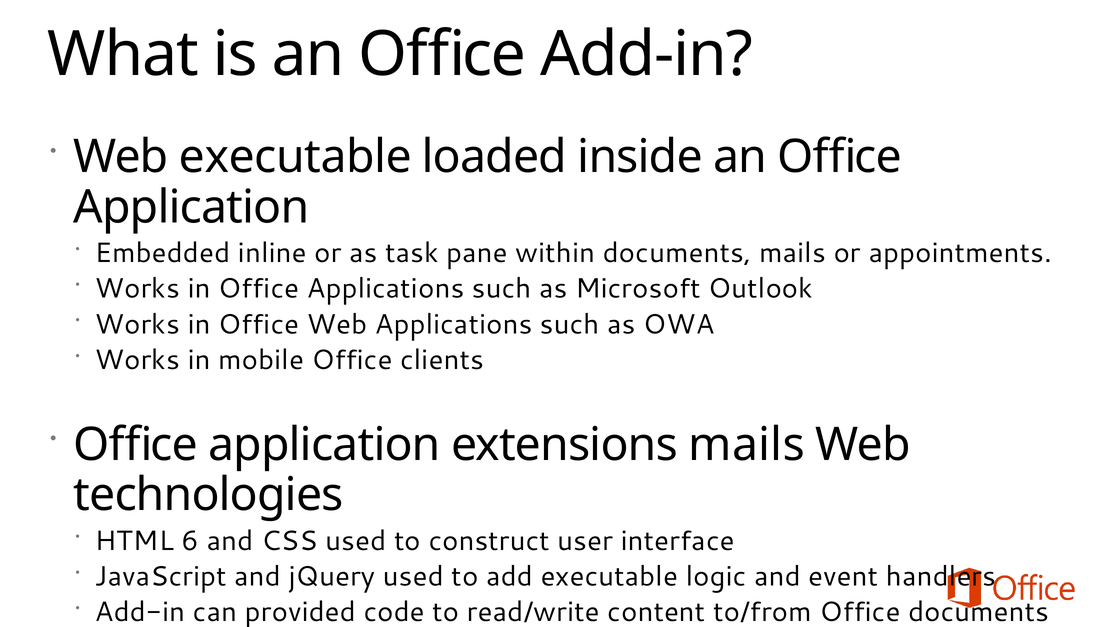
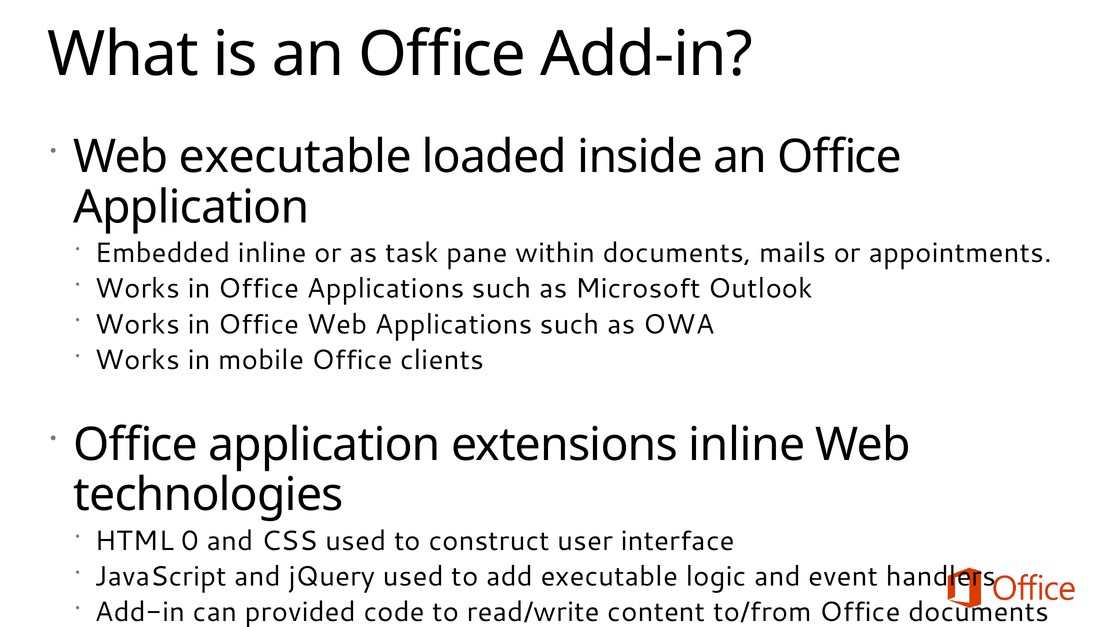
extensions mails: mails -> inline (747, 445)
6: 6 -> 0 (190, 541)
